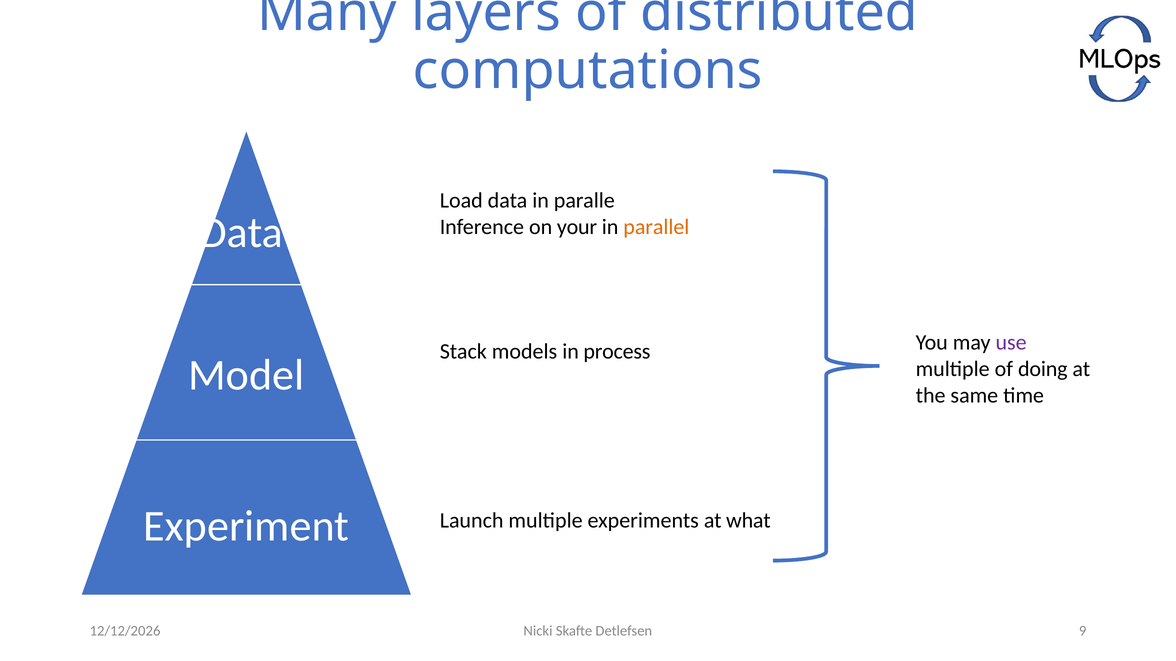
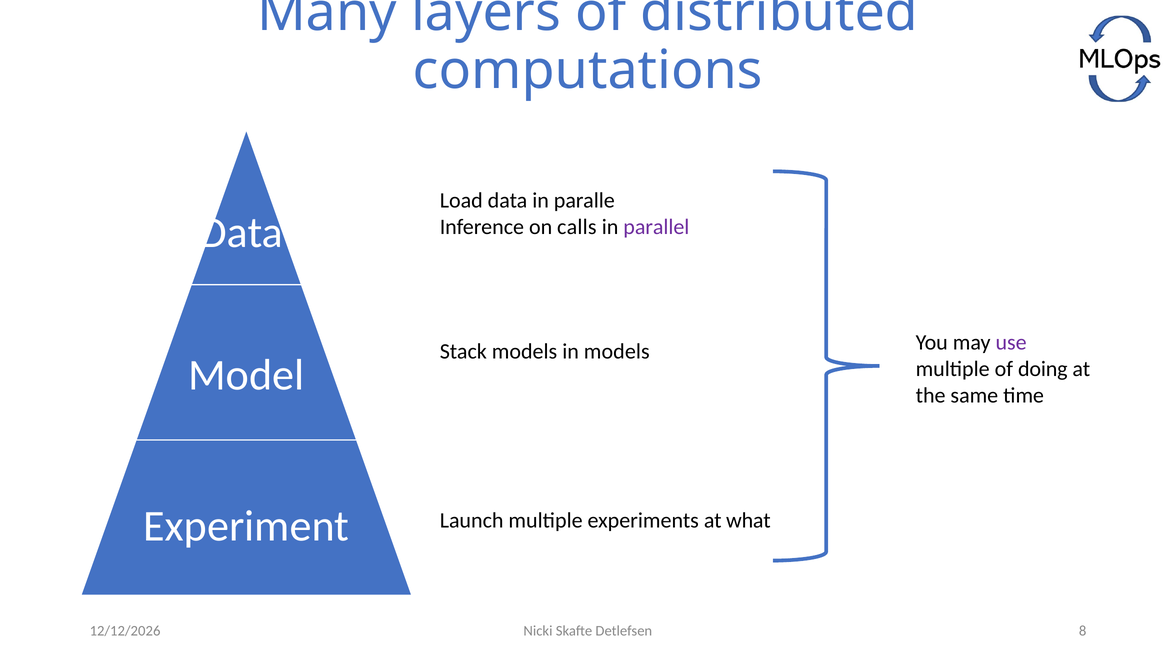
your: your -> calls (577, 227)
parallel colour: orange -> purple (656, 227)
in process: process -> models (617, 352)
9: 9 -> 8 (1083, 632)
